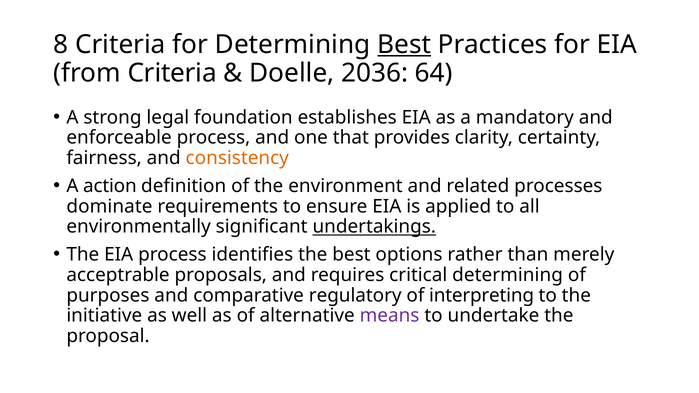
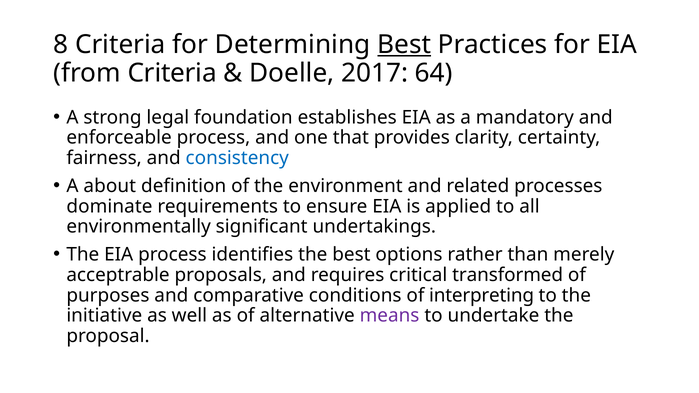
2036: 2036 -> 2017 (375, 73)
consistency colour: orange -> blue (237, 158)
action: action -> about (110, 186)
undertakings underline: present -> none (374, 227)
critical determining: determining -> transformed (508, 275)
regulatory: regulatory -> conditions (355, 295)
